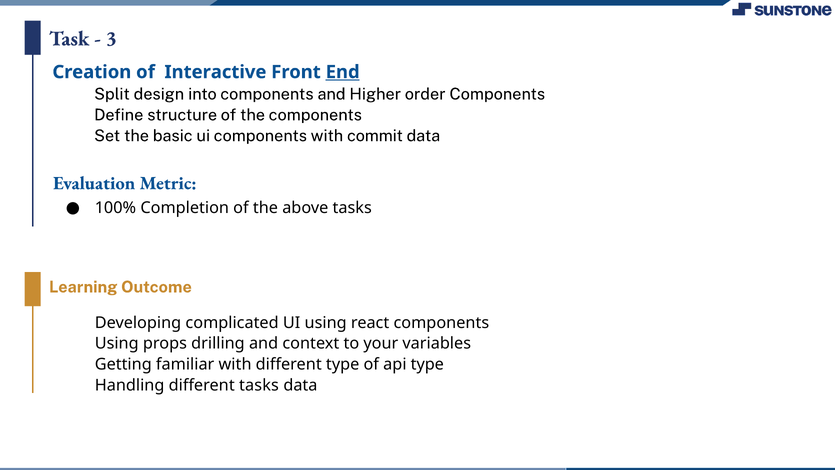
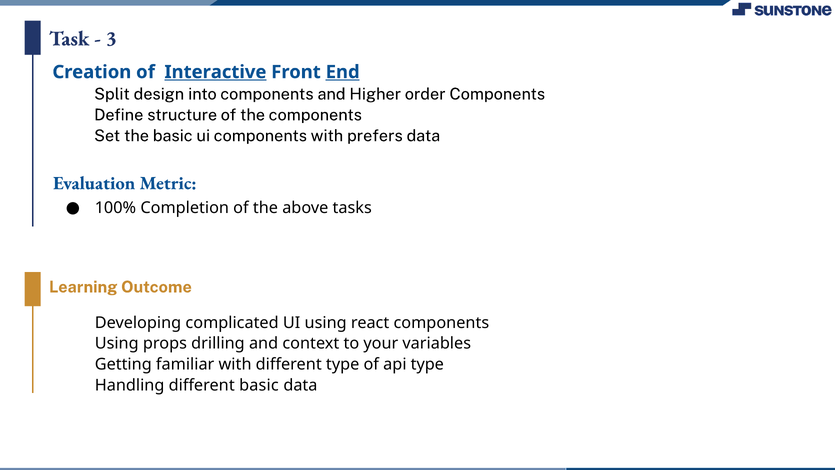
Interactive underline: none -> present (215, 72)
commit: commit -> prefers (375, 136)
different tasks: tasks -> basic (259, 385)
